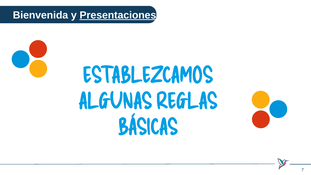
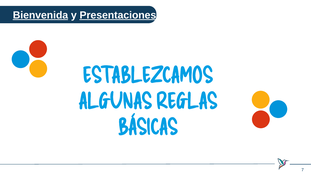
Bienvenida underline: none -> present (40, 15)
